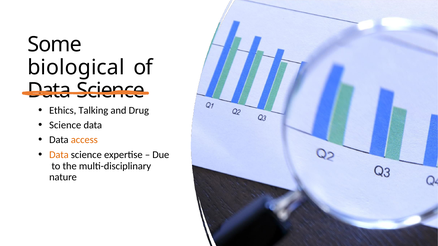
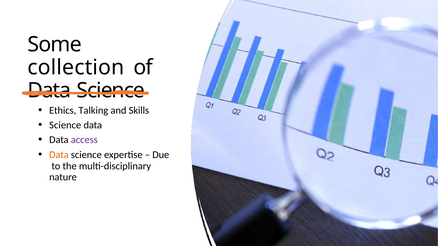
biological: biological -> collection (76, 68)
Drug: Drug -> Skills (139, 110)
access colour: orange -> purple (84, 140)
